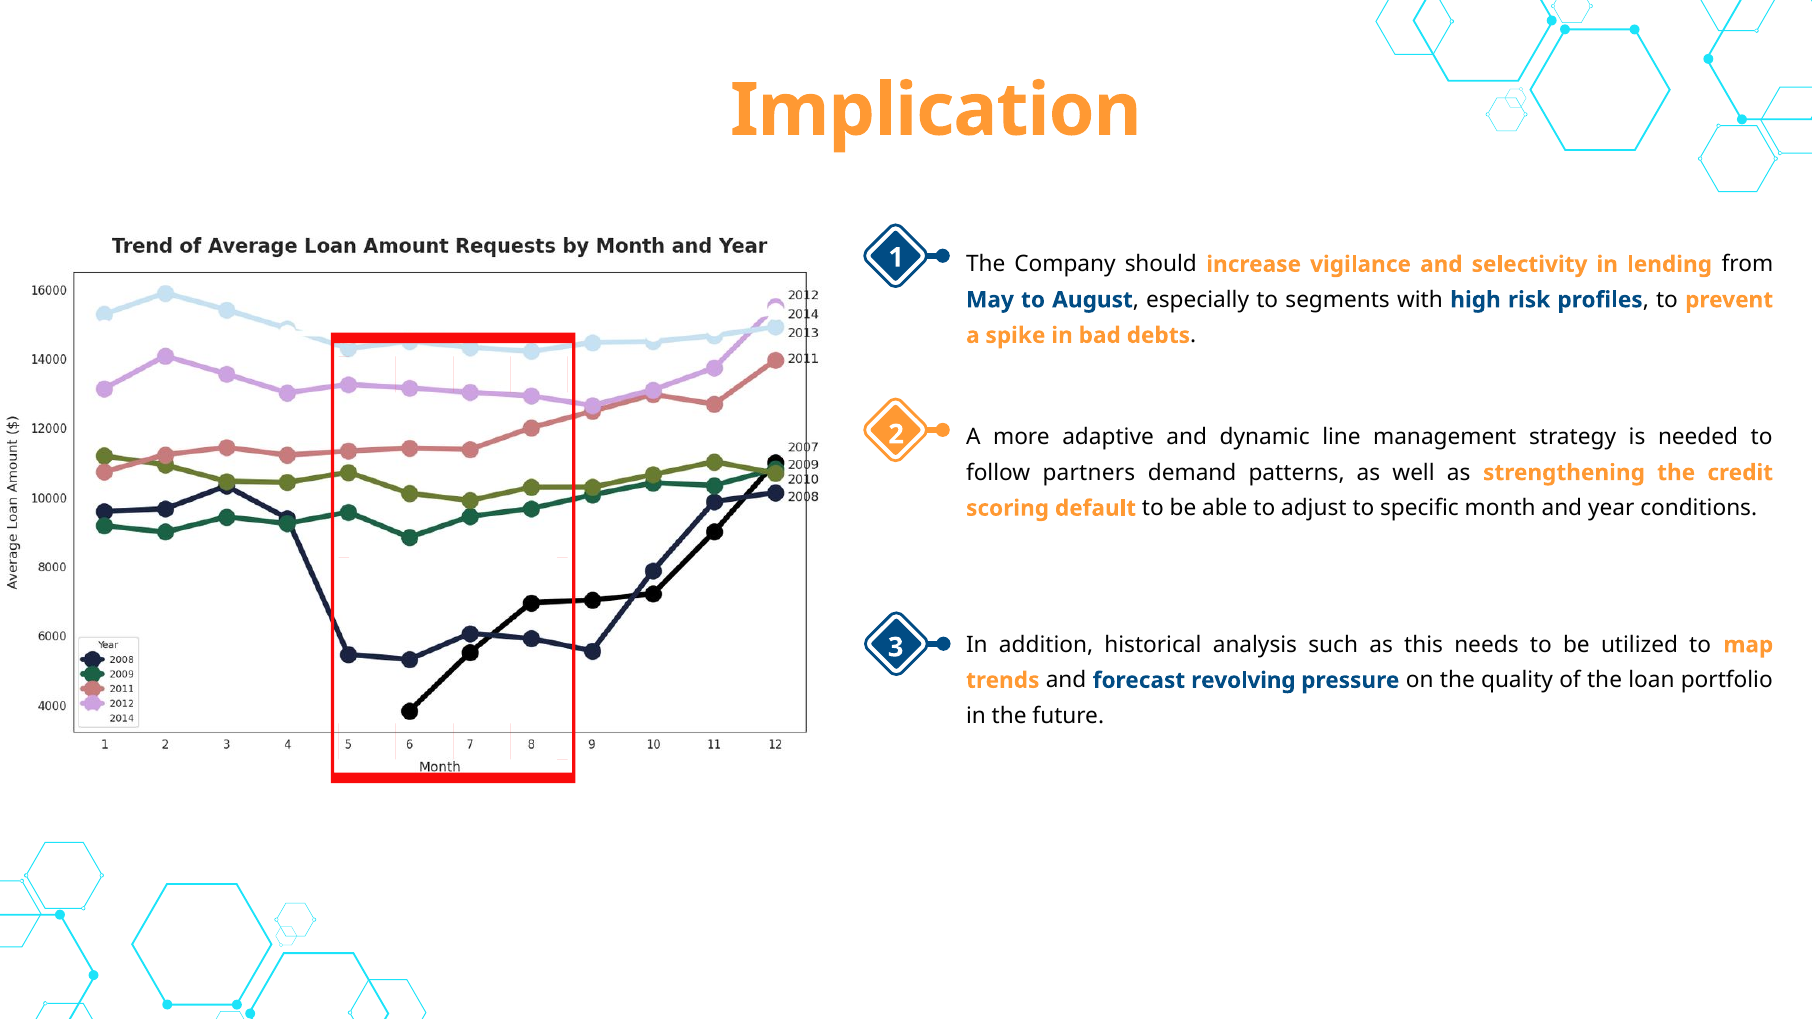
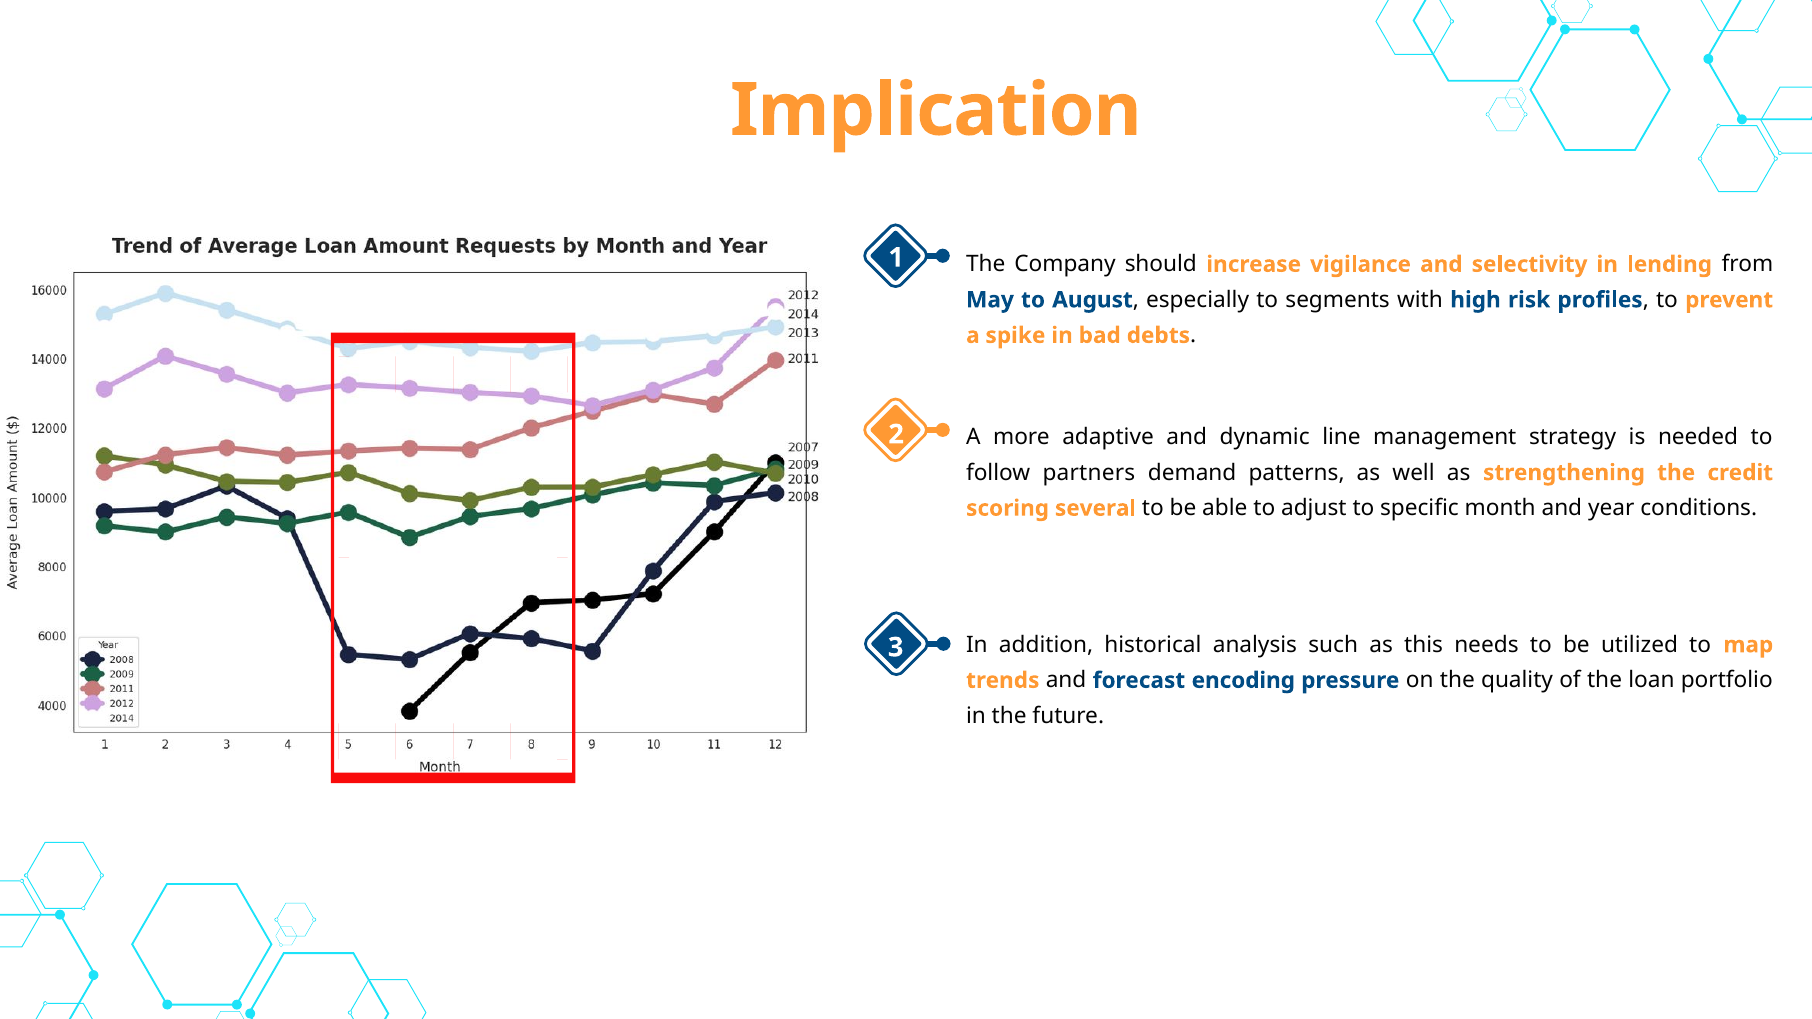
default: default -> several (1096, 508)
revolving: revolving -> encoding (1243, 681)
